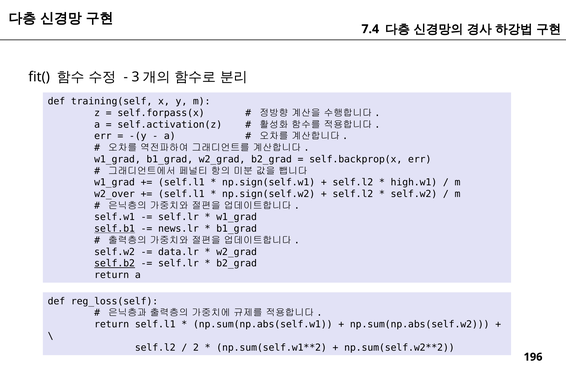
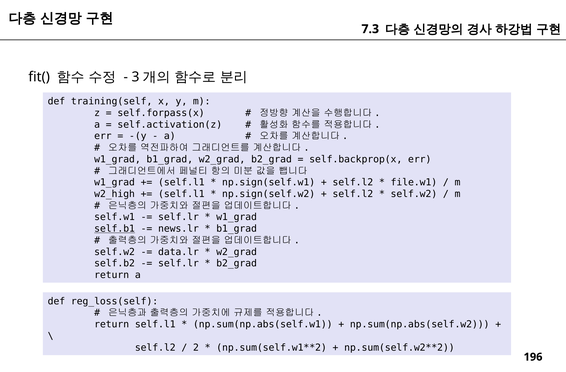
7.4: 7.4 -> 7.3 (370, 29)
high.w1: high.w1 -> file.w1 (414, 182)
w2_over: w2_over -> w2_high (115, 194)
self.b2 underline: present -> none (115, 263)
